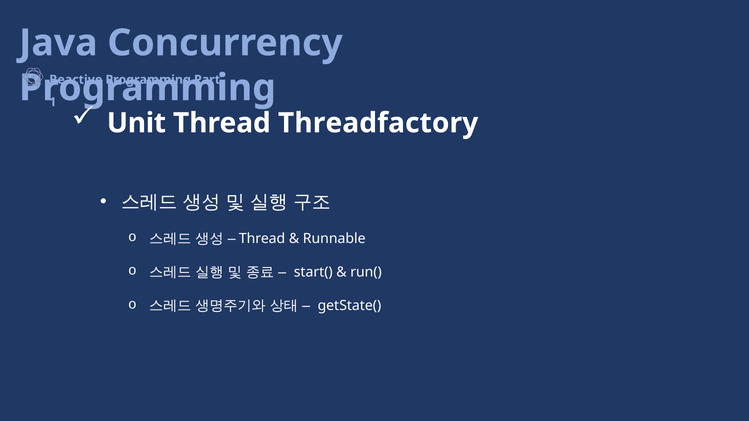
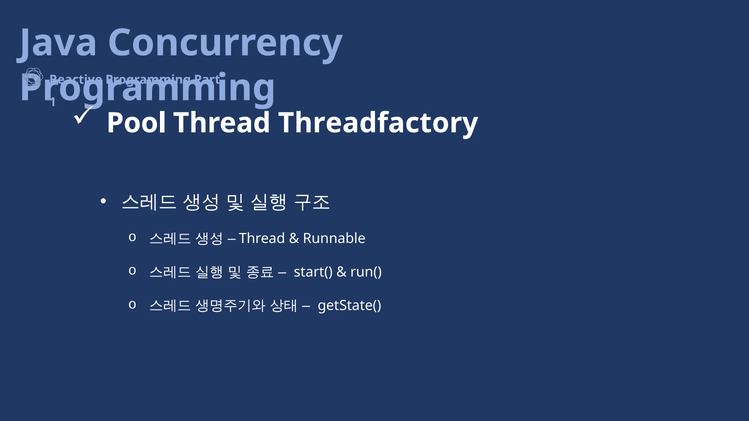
Unit: Unit -> Pool (136, 123)
